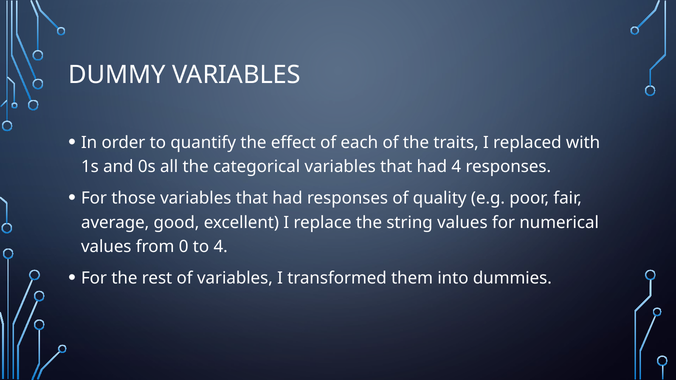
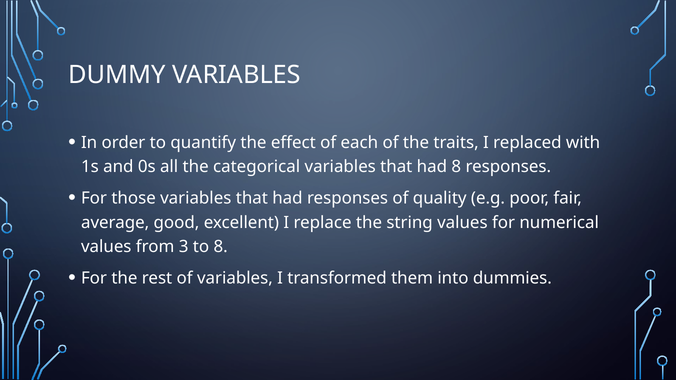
had 4: 4 -> 8 (456, 167)
0: 0 -> 3 (184, 247)
to 4: 4 -> 8 (221, 247)
